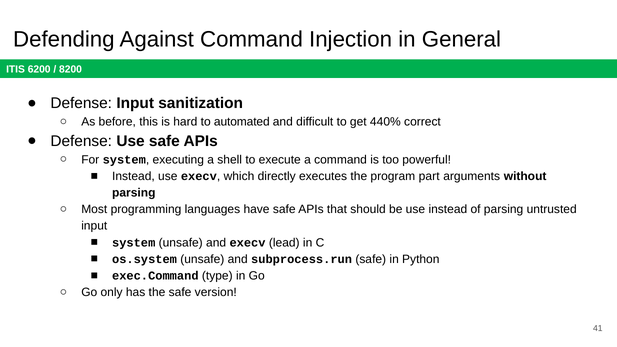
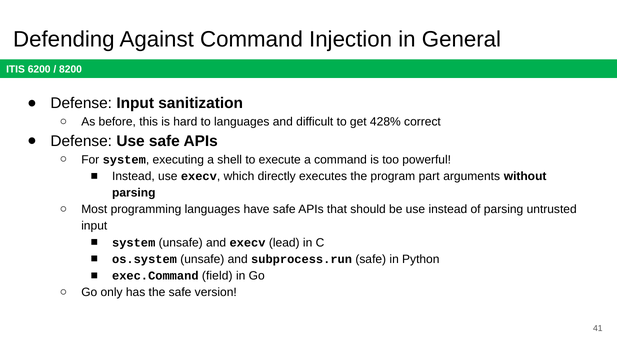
to automated: automated -> languages (242, 122)
440%: 440% -> 428% (385, 122)
type: type -> field (217, 276)
